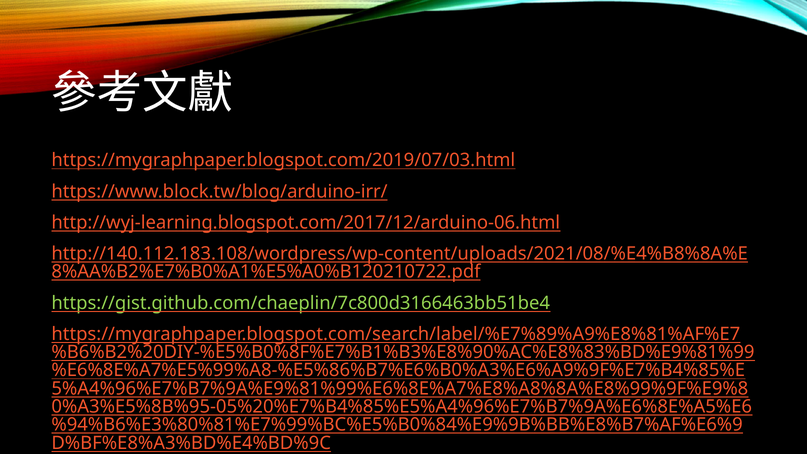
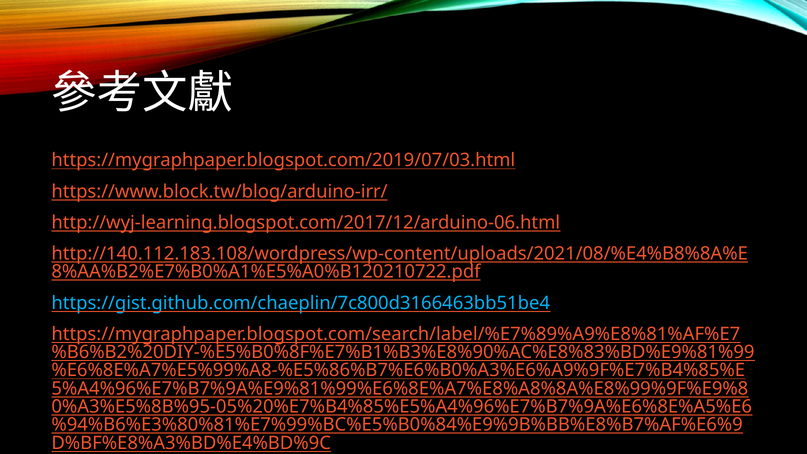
https://gist.github.com/chaeplin/7c800d3166463bb51be4 colour: light green -> light blue (301, 303)
